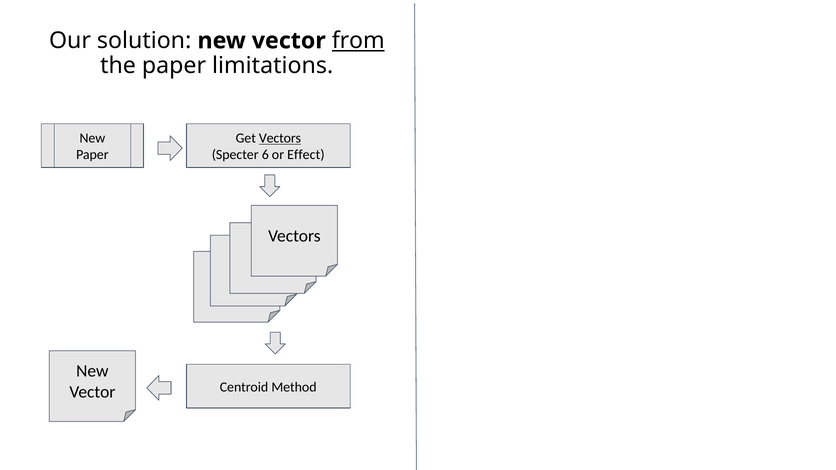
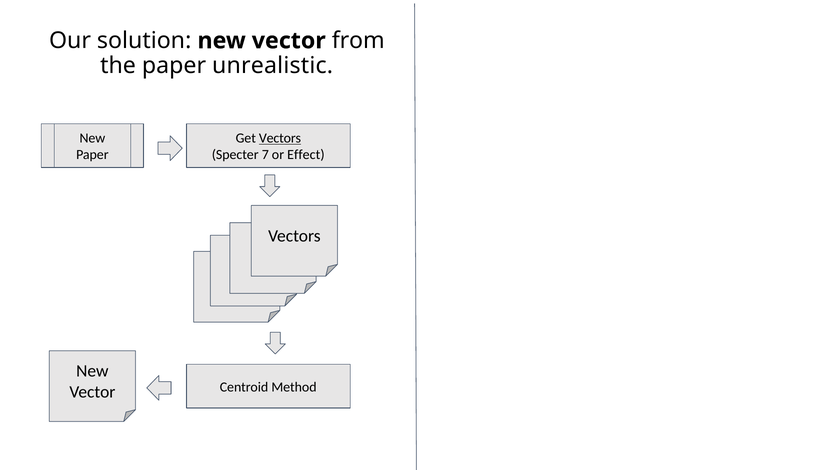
from underline: present -> none (358, 41)
limitations: limitations -> unrealistic (273, 66)
6: 6 -> 7 (265, 155)
